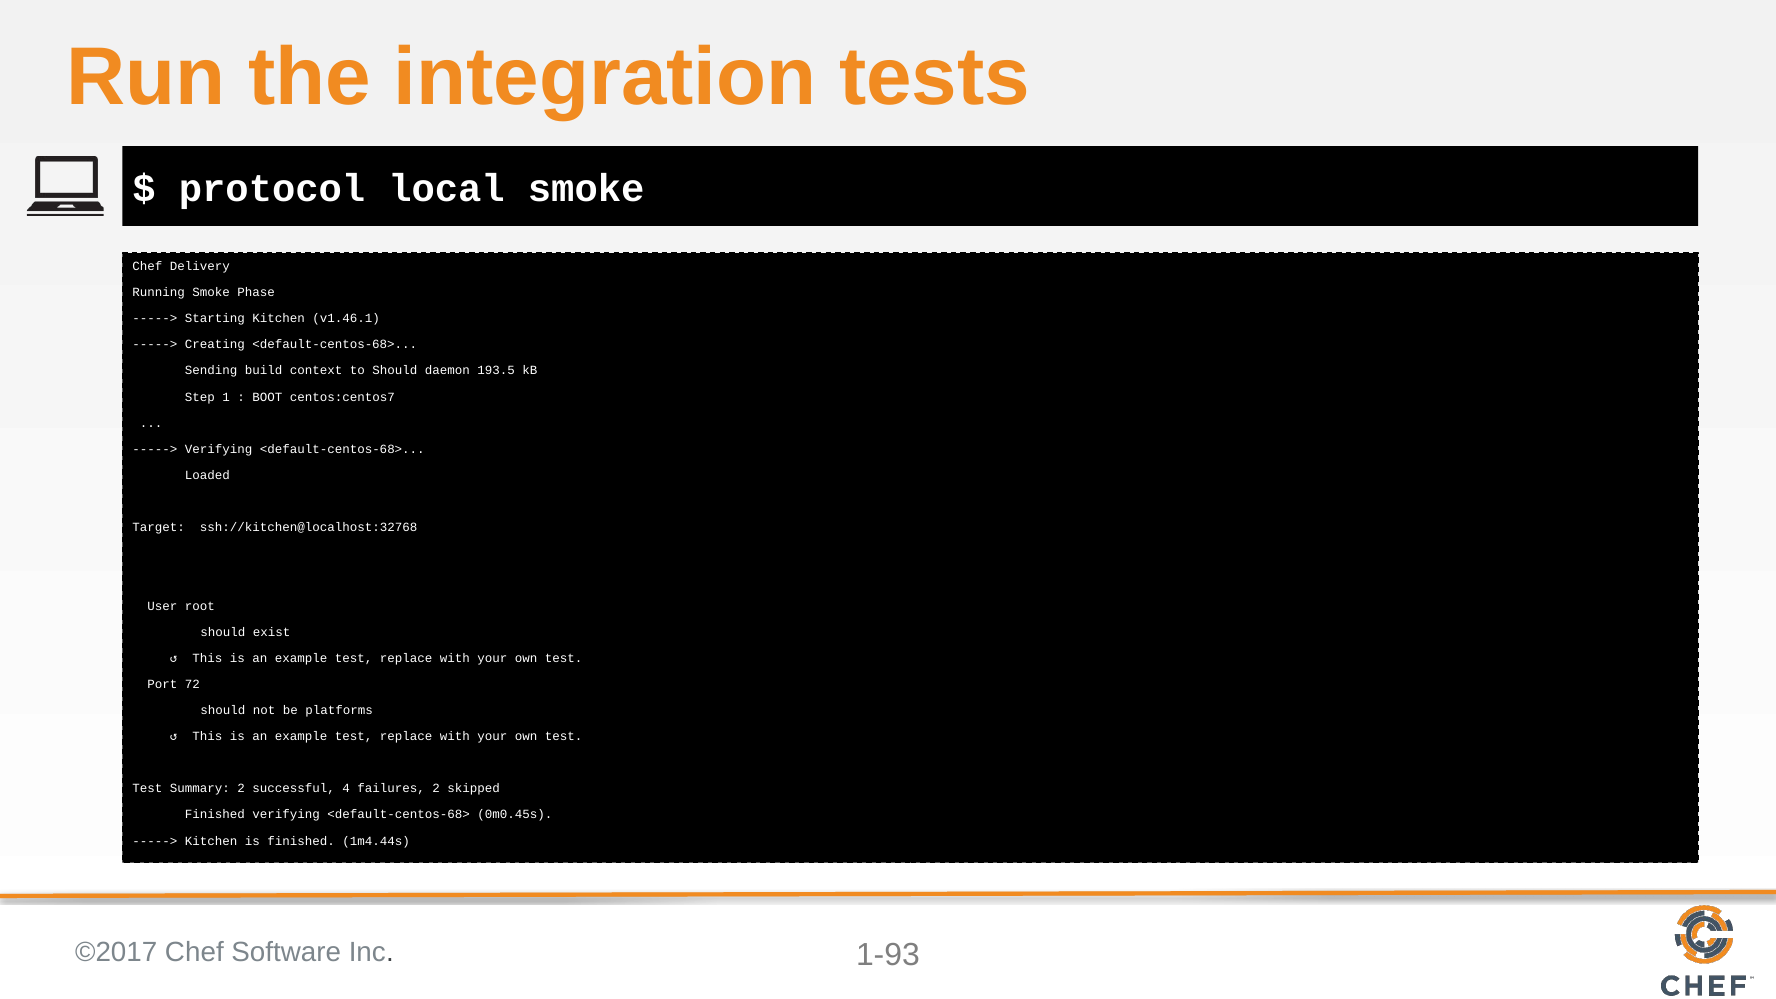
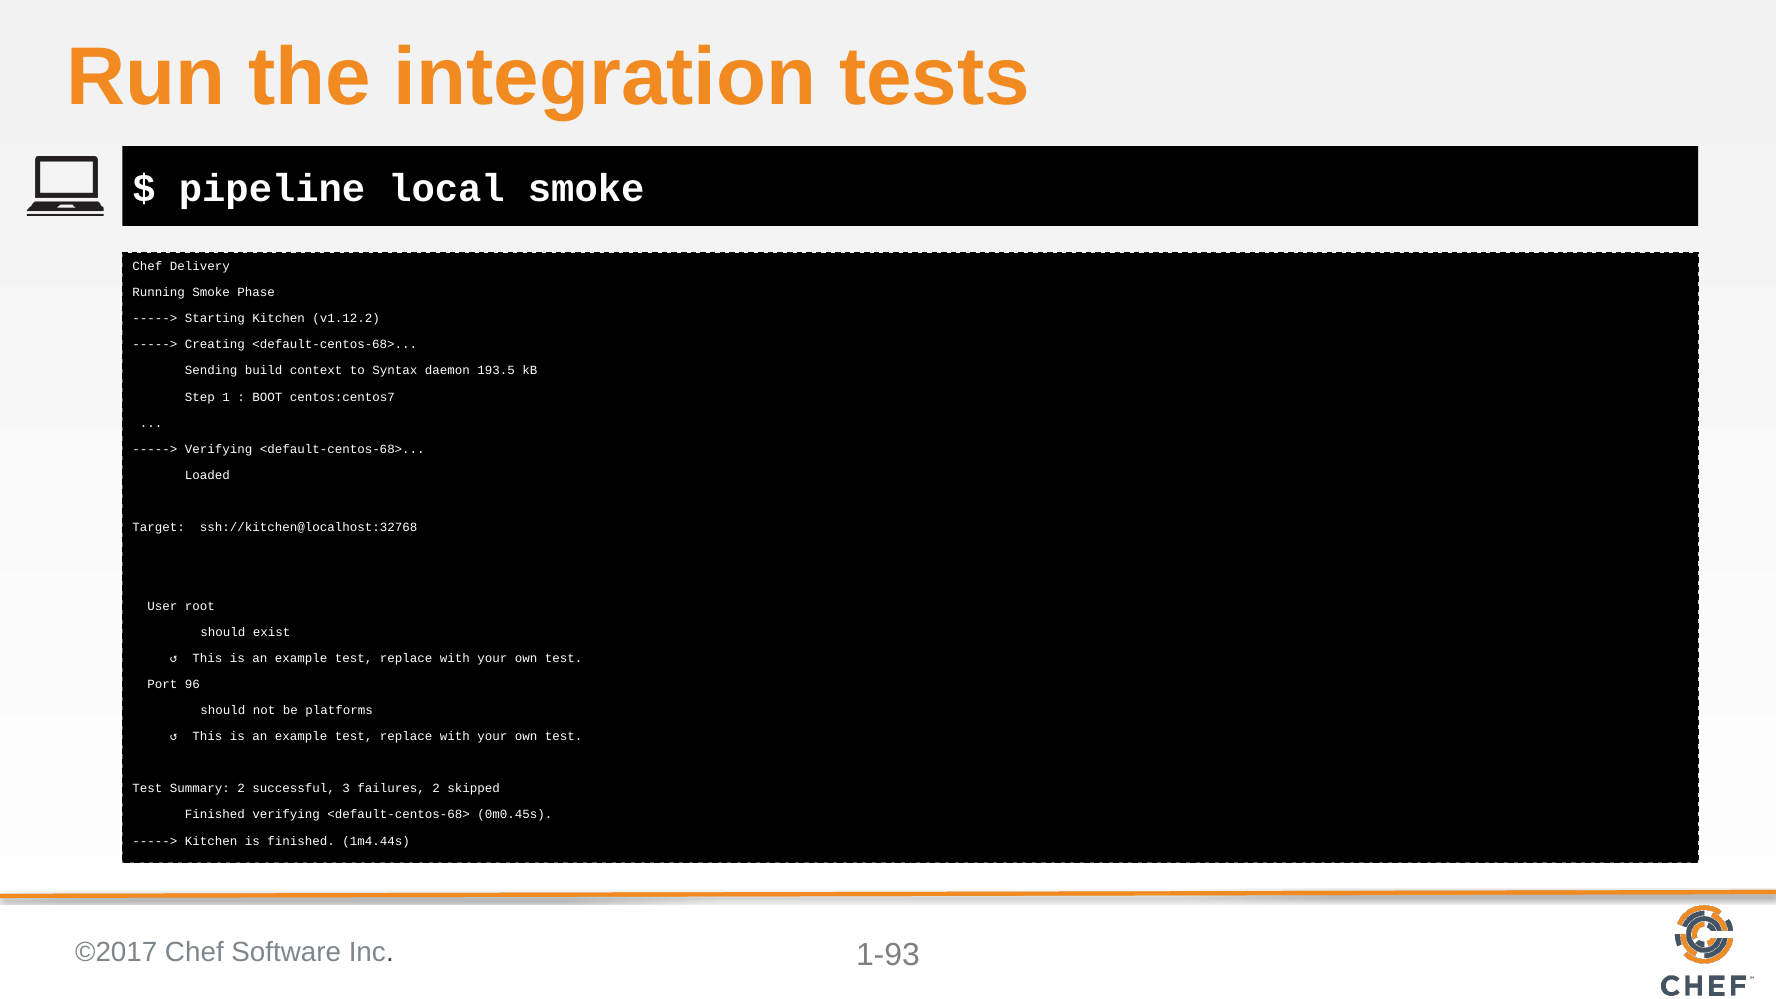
protocol: protocol -> pipeline (272, 189)
v1.46.1: v1.46.1 -> v1.12.2 (346, 319)
to Should: Should -> Syntax (395, 371)
72: 72 -> 96 (192, 684)
4: 4 -> 3 (346, 789)
